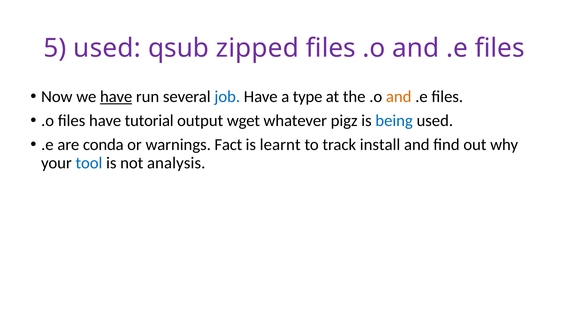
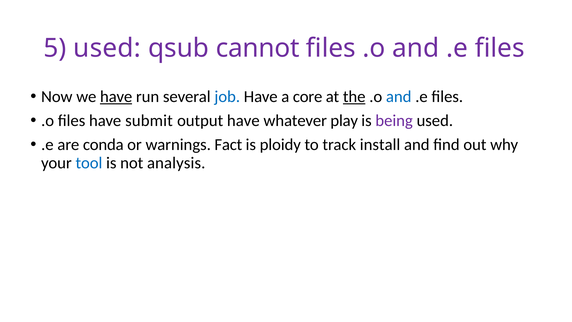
zipped: zipped -> cannot (258, 48)
type: type -> core (308, 97)
the underline: none -> present (354, 97)
and colour: orange -> blue (399, 97)
tutorial: tutorial -> submit (149, 121)
output wget: wget -> have (243, 121)
pigz: pigz -> play (344, 121)
being colour: blue -> purple (394, 121)
learnt: learnt -> ploidy (280, 145)
